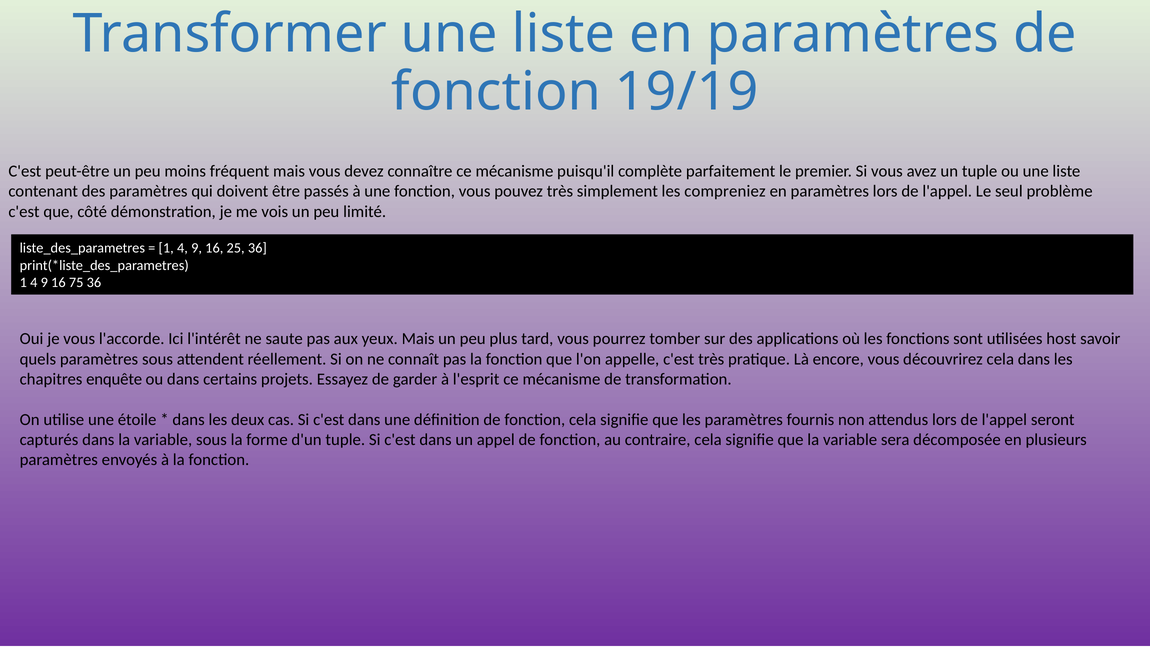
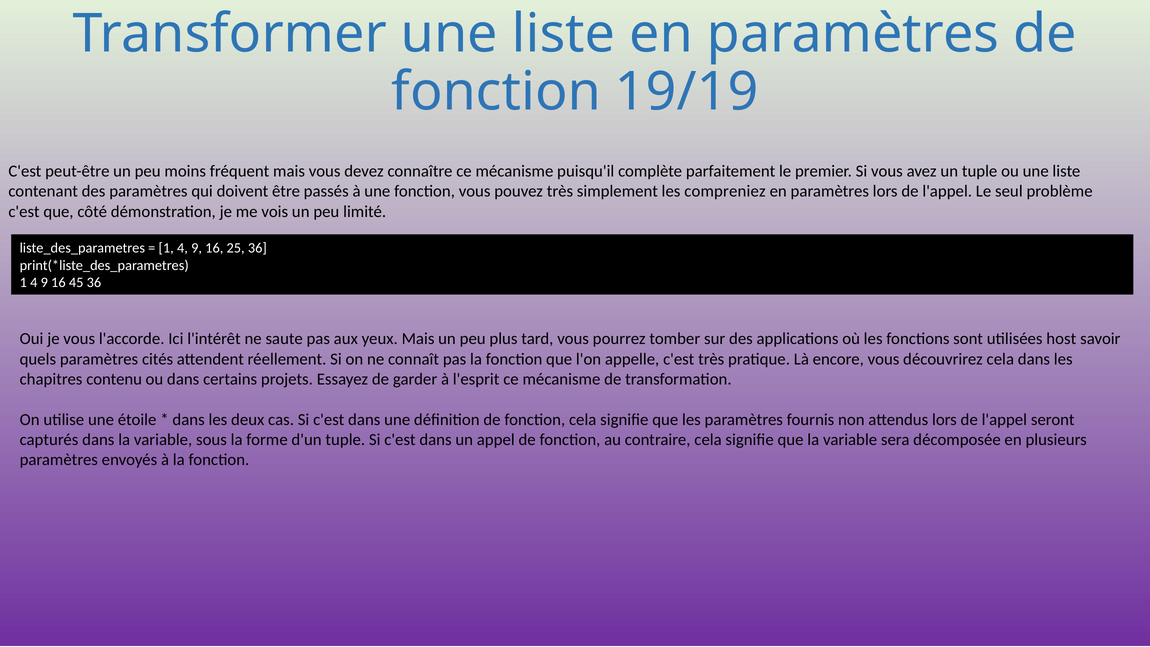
75: 75 -> 45 (76, 283)
paramètres sous: sous -> cités (158, 359)
enquête: enquête -> contenu (114, 379)
